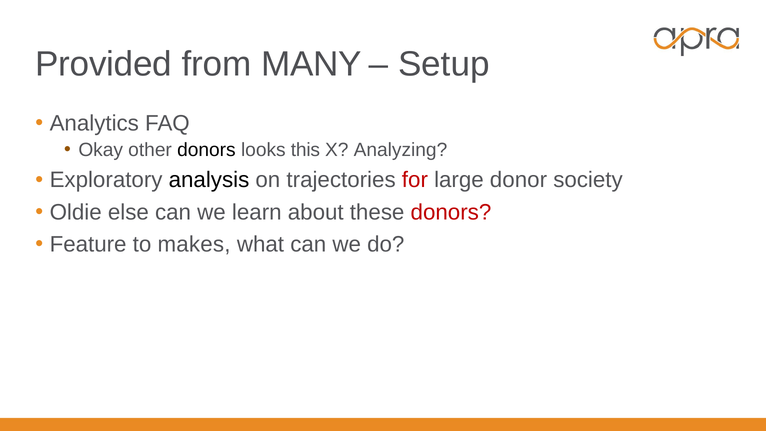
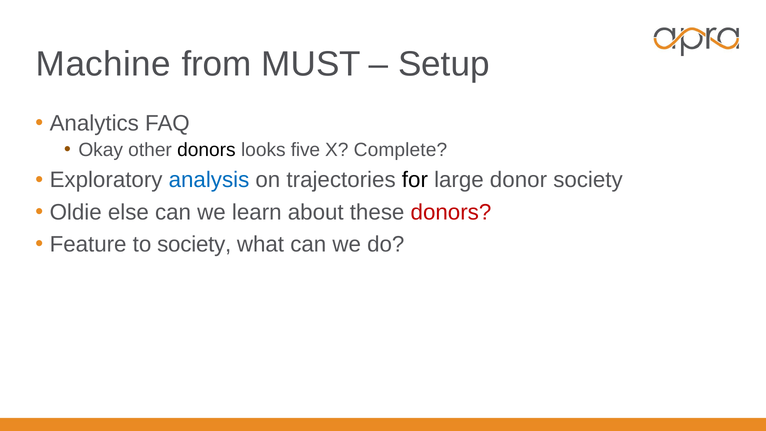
Provided: Provided -> Machine (103, 64)
MANY: MANY -> MUST (311, 64)
this: this -> five (305, 150)
Analyzing: Analyzing -> Complete (400, 150)
analysis colour: black -> blue (209, 180)
for colour: red -> black (415, 180)
to makes: makes -> society (194, 244)
